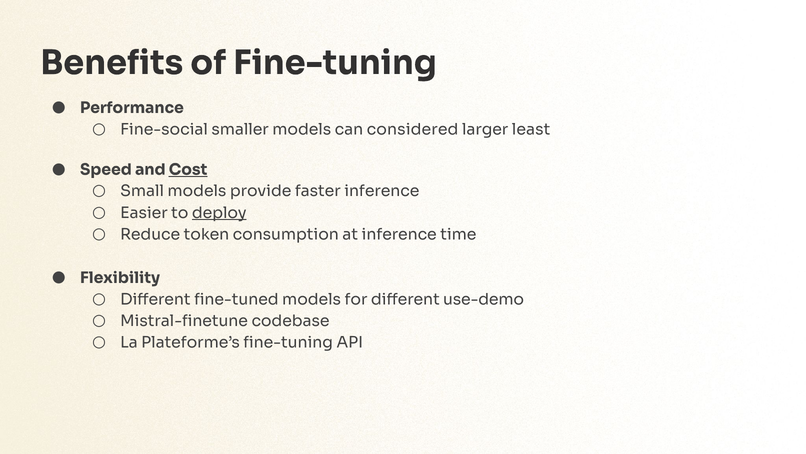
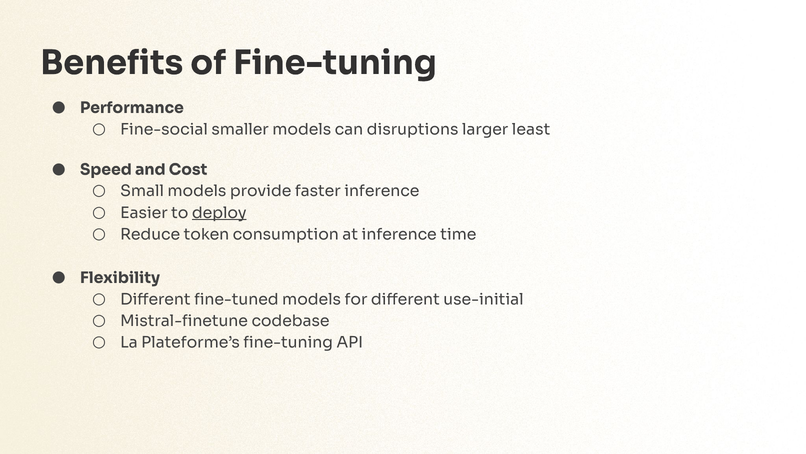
considered: considered -> disruptions (413, 129)
Cost underline: present -> none (188, 169)
use-demo: use-demo -> use-initial (484, 299)
